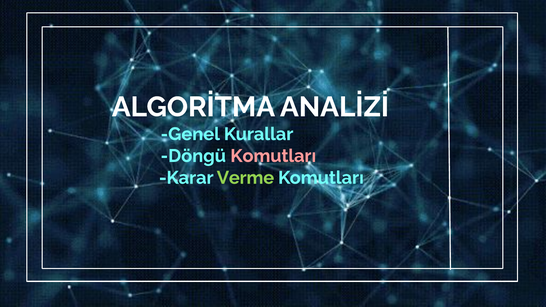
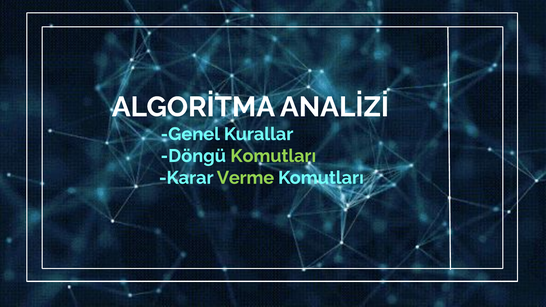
Komutları colour: pink -> light green (273, 156)
